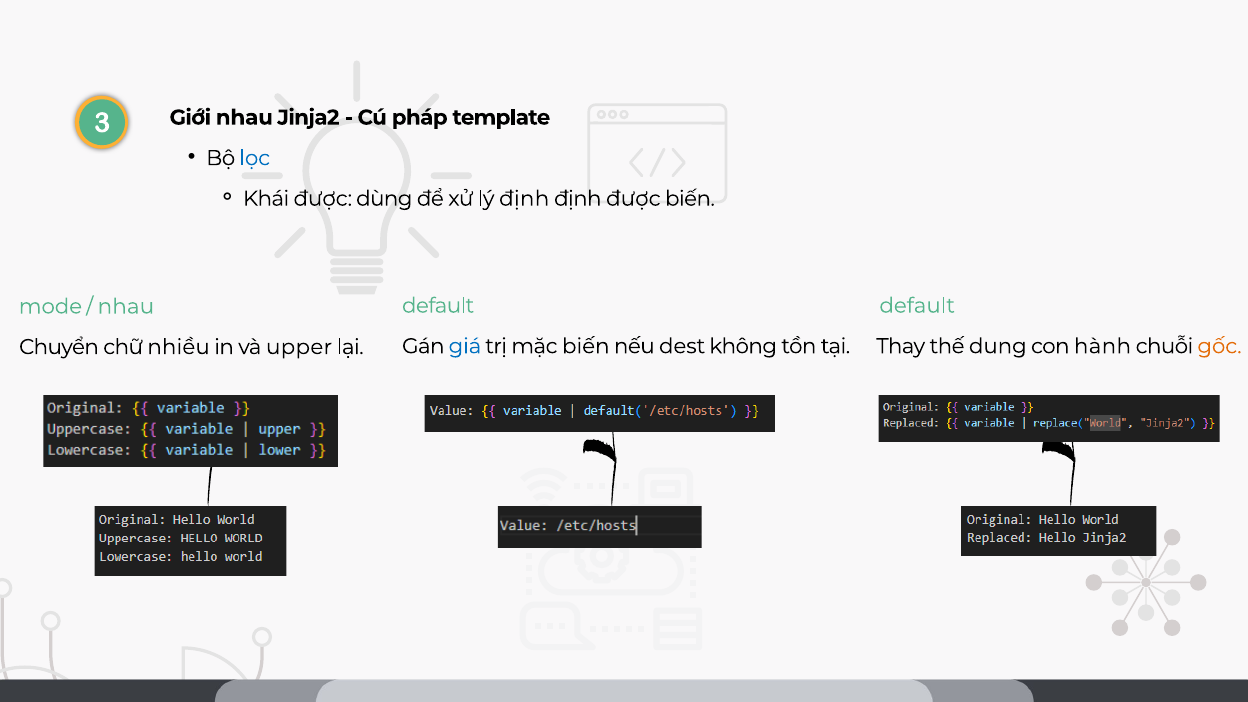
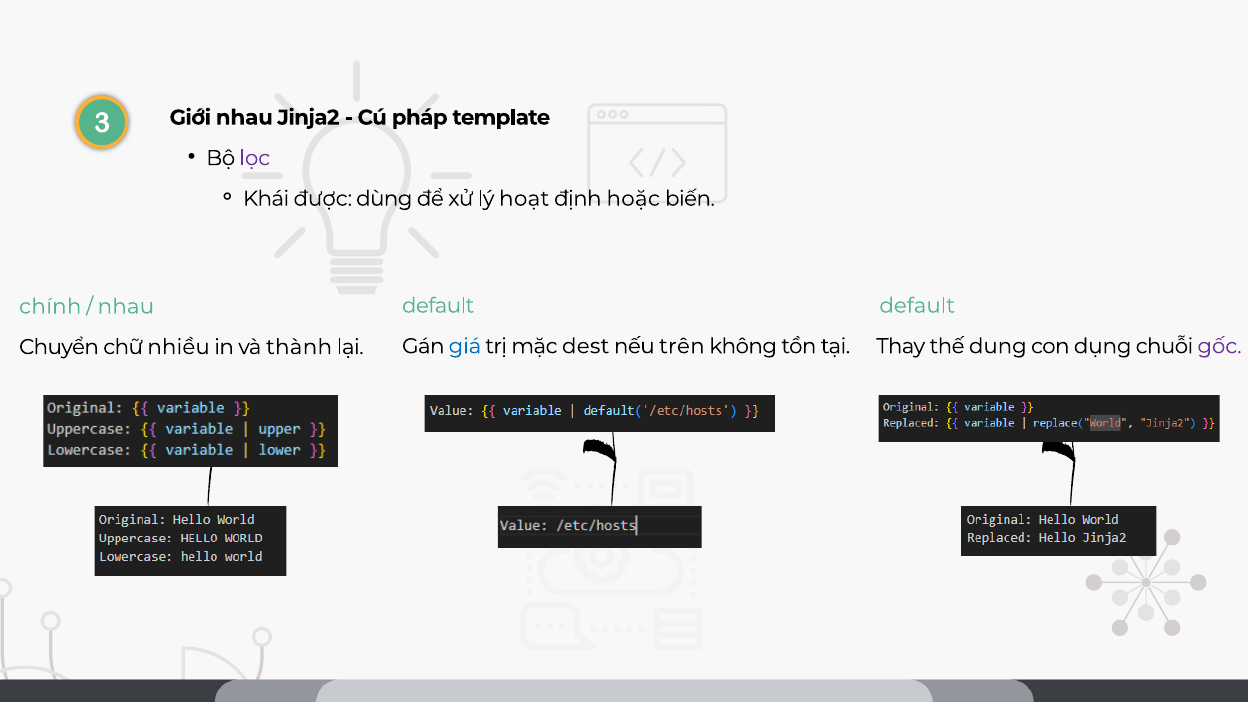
lọc colour: blue -> purple (255, 158)
lý định: định -> hoạt (524, 199)
định được: được -> hoặc (633, 199)
mode: mode -> chính (50, 306)
mặc biến: biến -> dest (586, 346)
dest: dest -> trên (682, 346)
hành: hành -> dụng (1103, 346)
gốc colour: orange -> purple (1220, 346)
upper: upper -> thành (299, 347)
